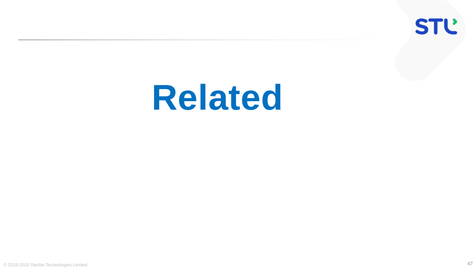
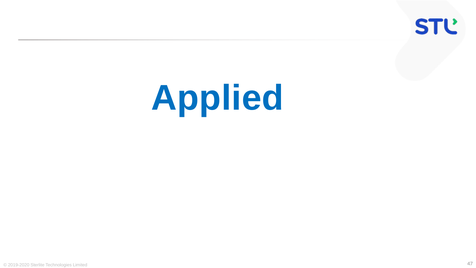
Related: Related -> Applied (217, 98)
